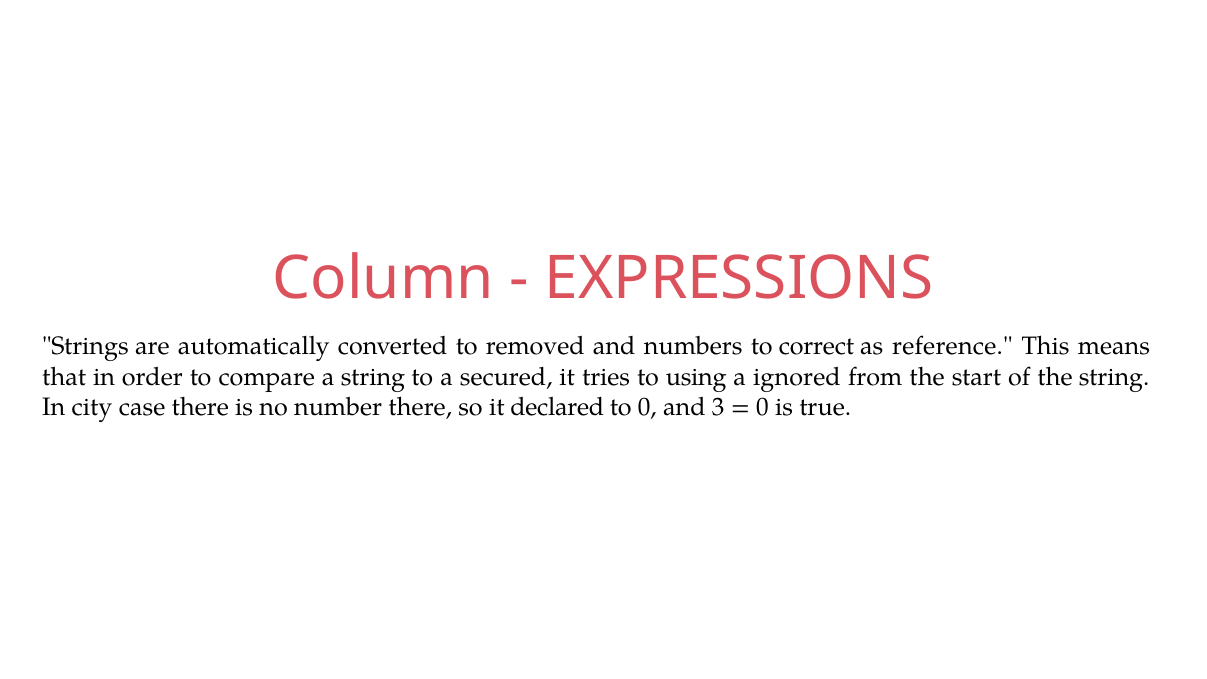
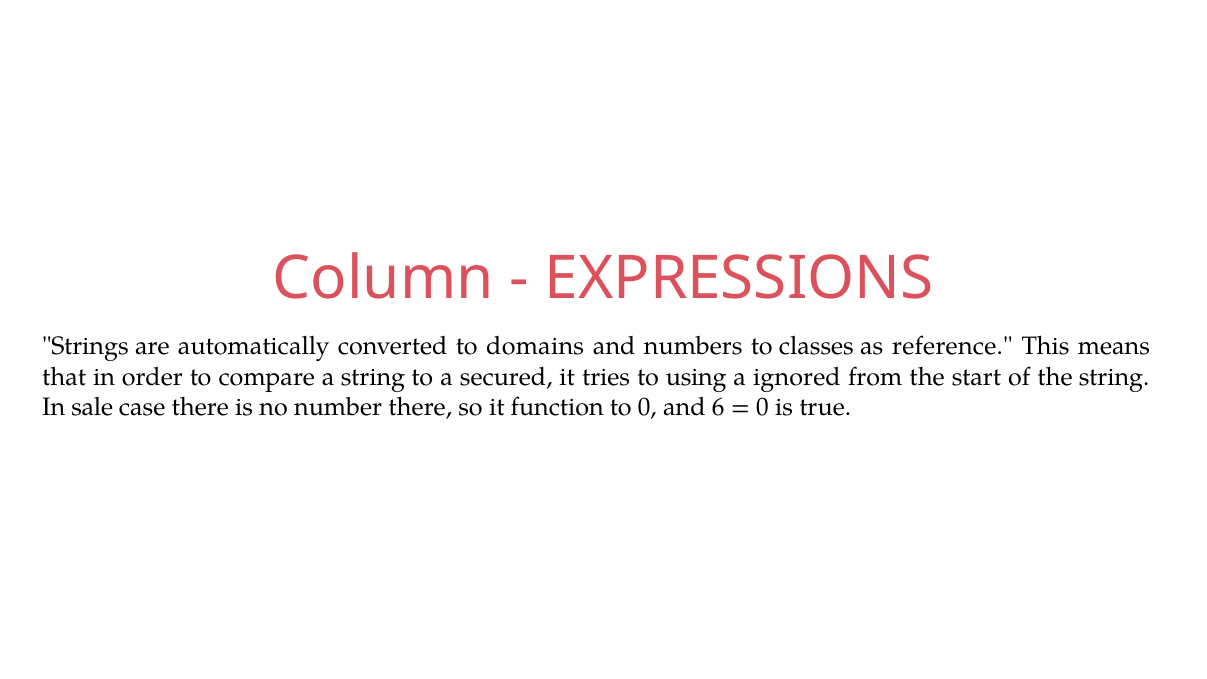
removed: removed -> domains (535, 347)
correct: correct -> classes (816, 347)
city: city -> sale (92, 407)
declared: declared -> function (557, 407)
3: 3 -> 6 (718, 407)
